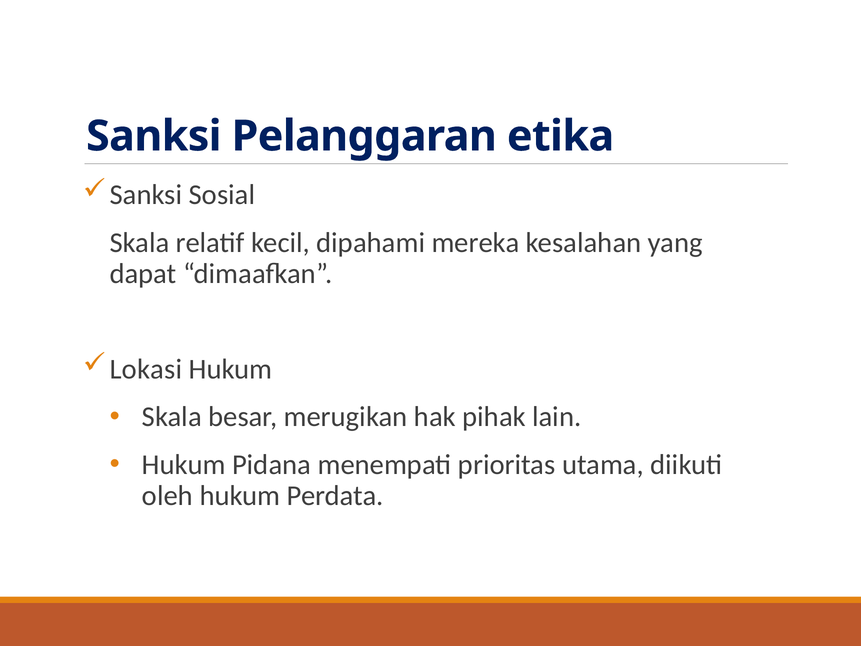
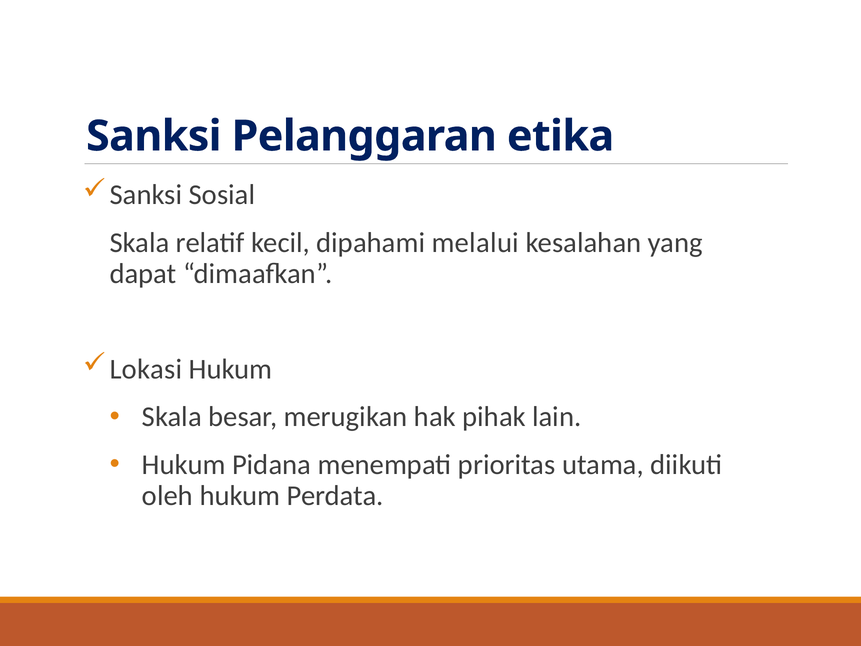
mereka: mereka -> melalui (475, 243)
